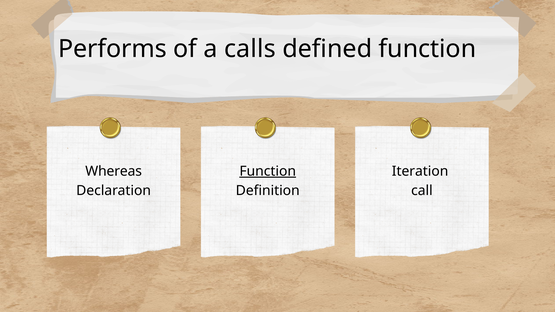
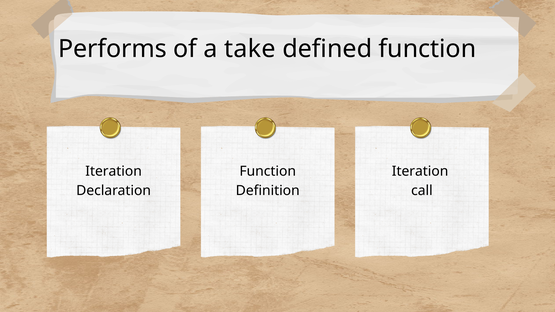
calls: calls -> take (250, 49)
Whereas: Whereas -> Iteration (114, 171)
Function underline: present -> none (268, 171)
